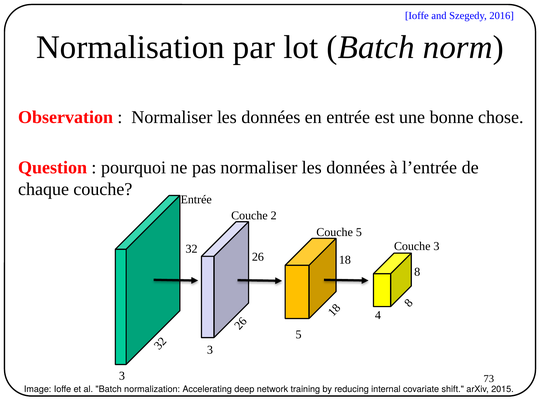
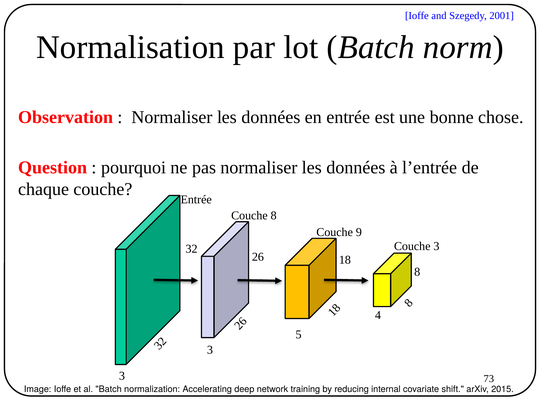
2016: 2016 -> 2001 (502, 16)
Couche 2: 2 -> 8 (274, 215)
Couche 5: 5 -> 9 (359, 232)
